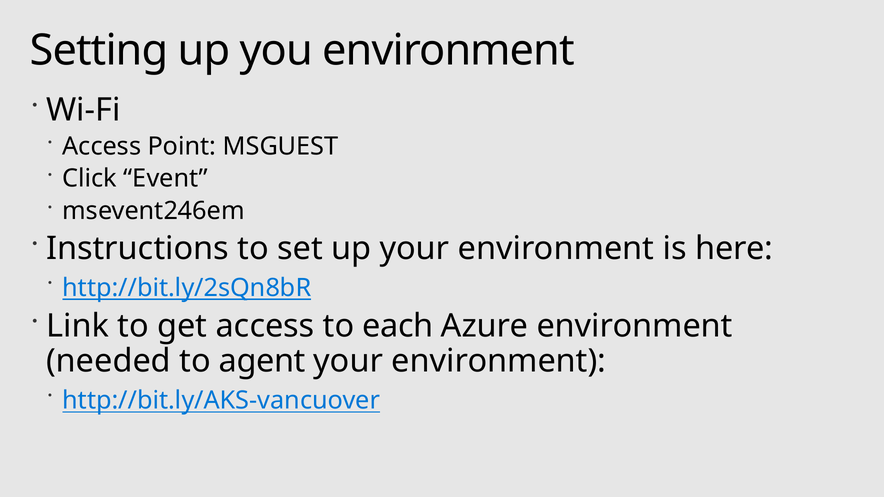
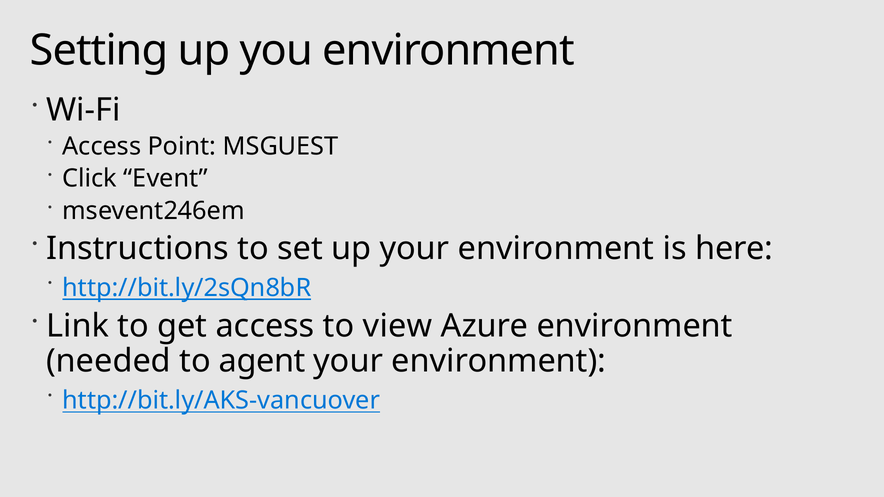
each: each -> view (397, 326)
